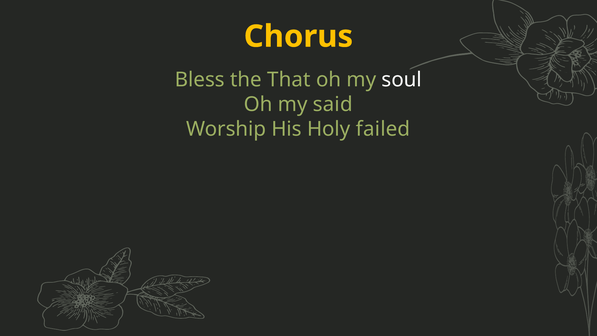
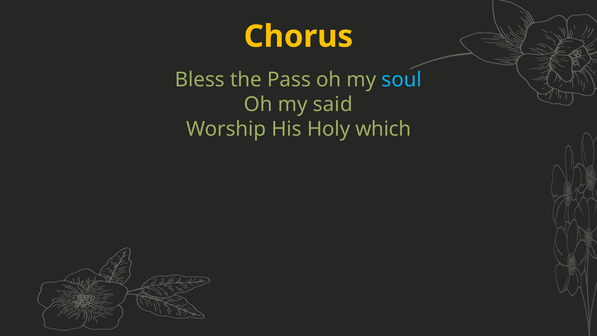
That: That -> Pass (289, 80)
soul colour: white -> light blue (402, 80)
failed: failed -> which (383, 129)
